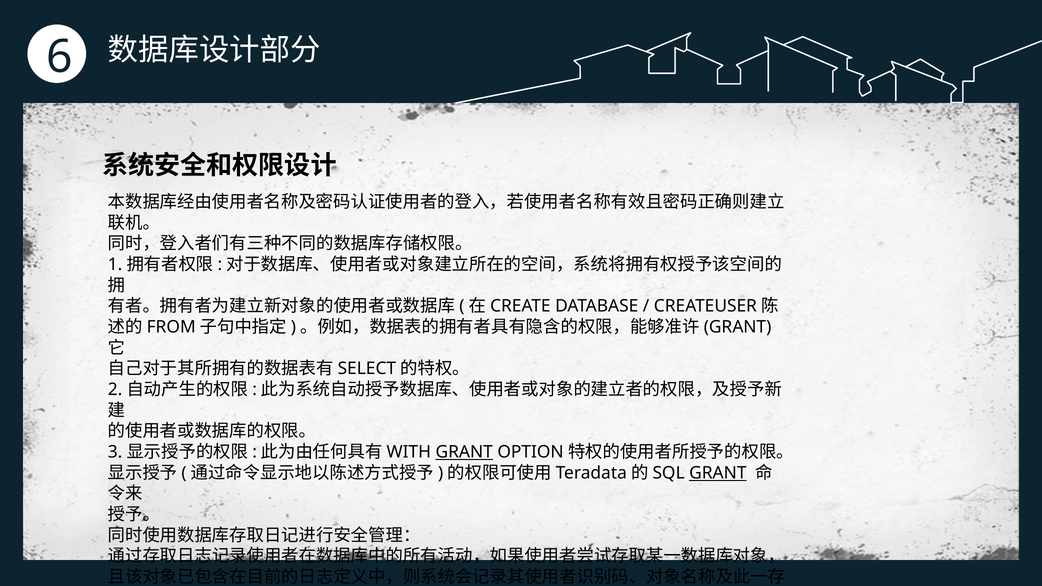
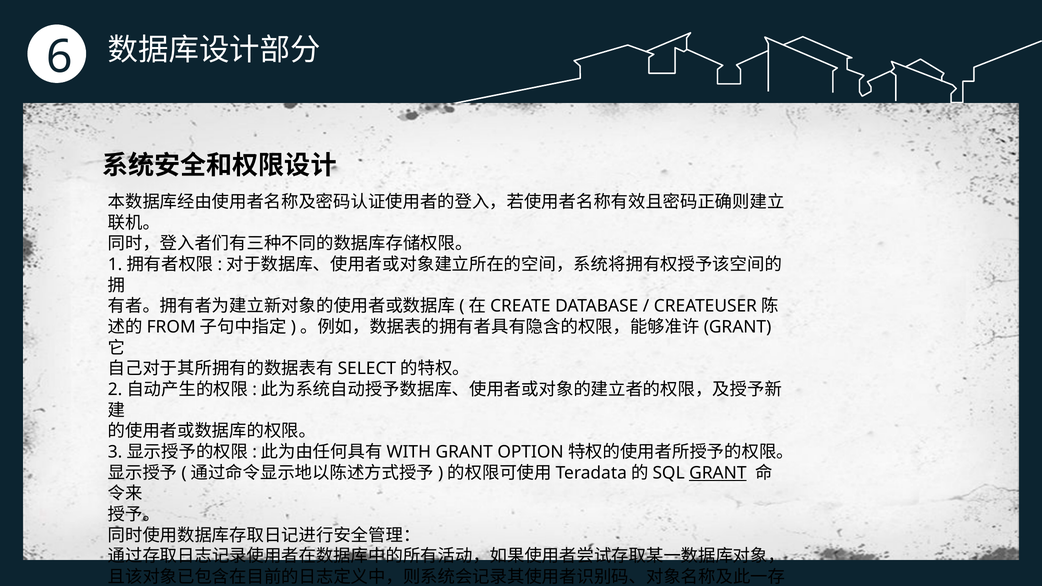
GRANT underline: present -> none (464, 452)
